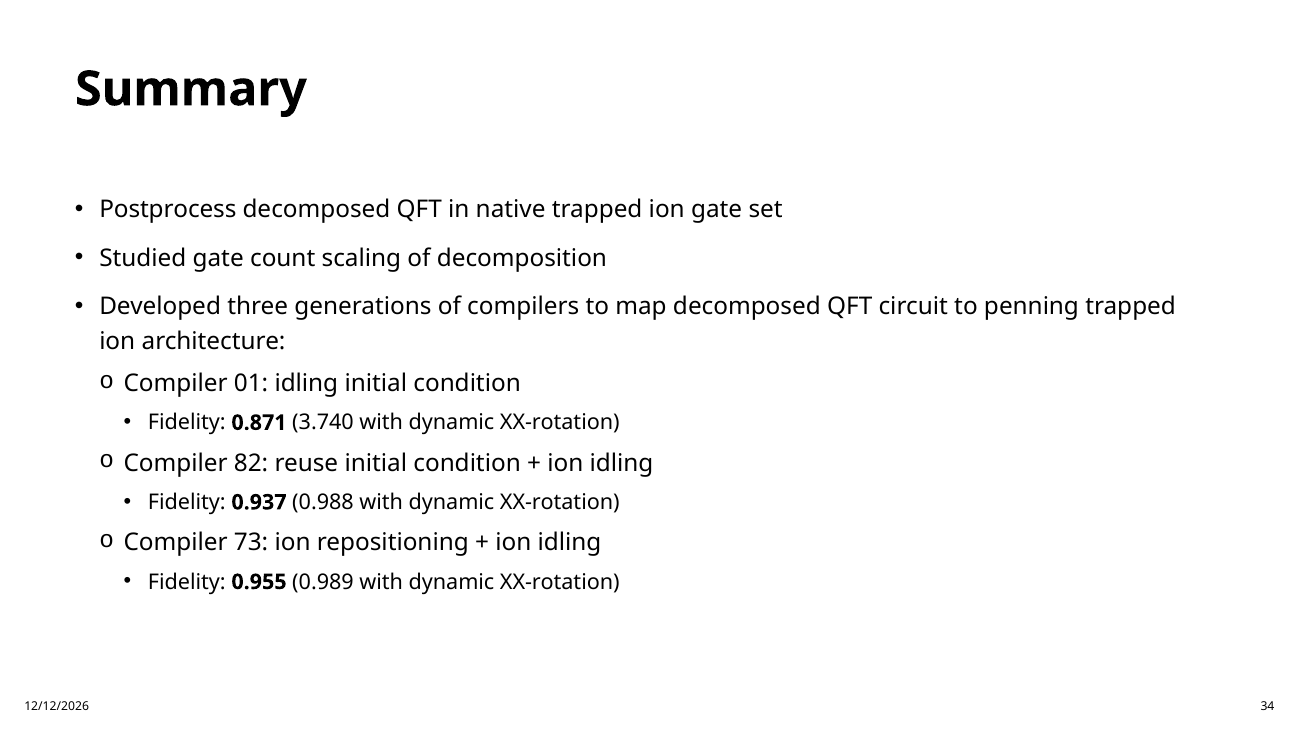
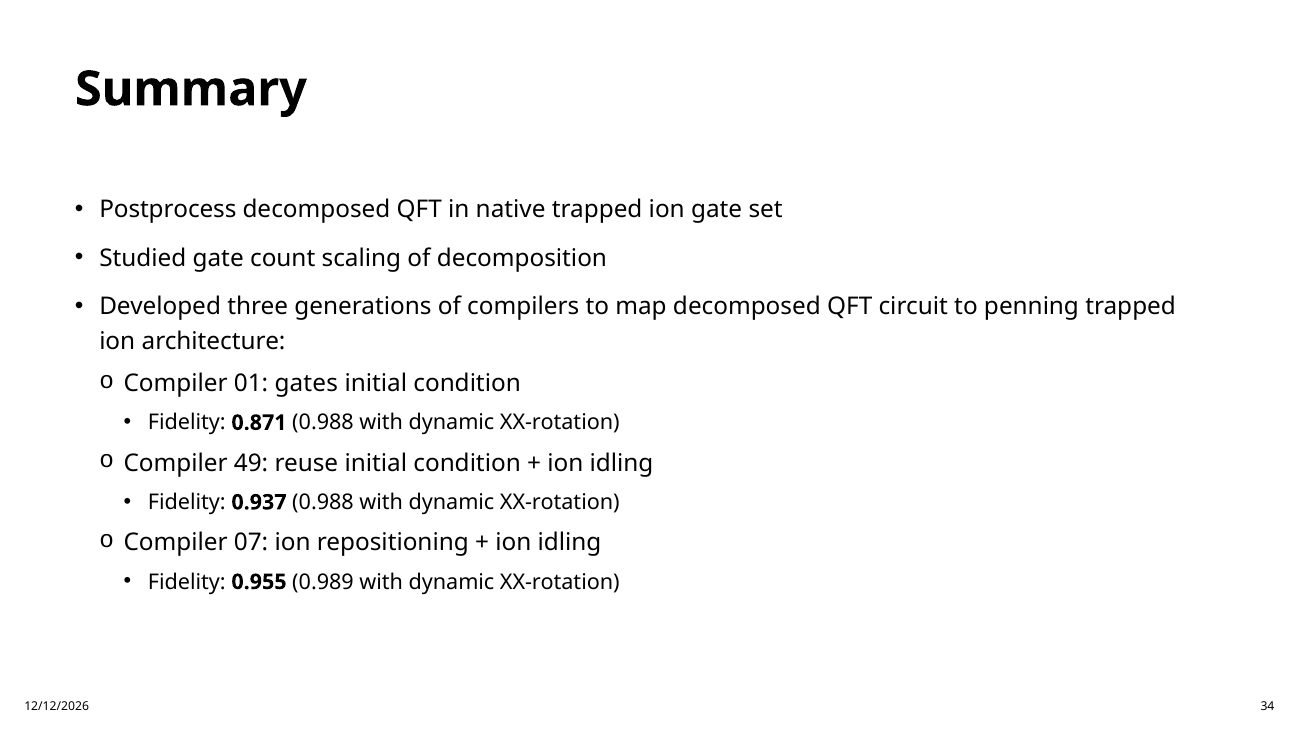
01 idling: idling -> gates (306, 384)
0.871 3.740: 3.740 -> 0.988 (323, 423)
82: 82 -> 49 (251, 463)
73: 73 -> 07 (251, 543)
